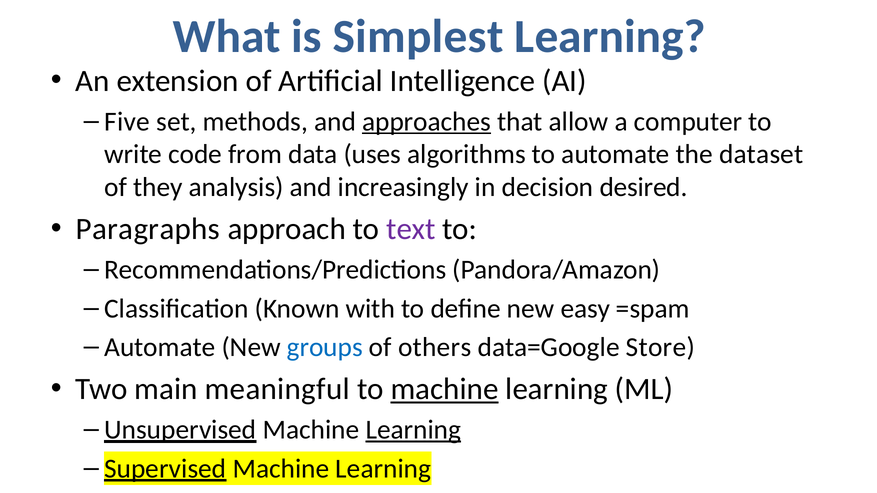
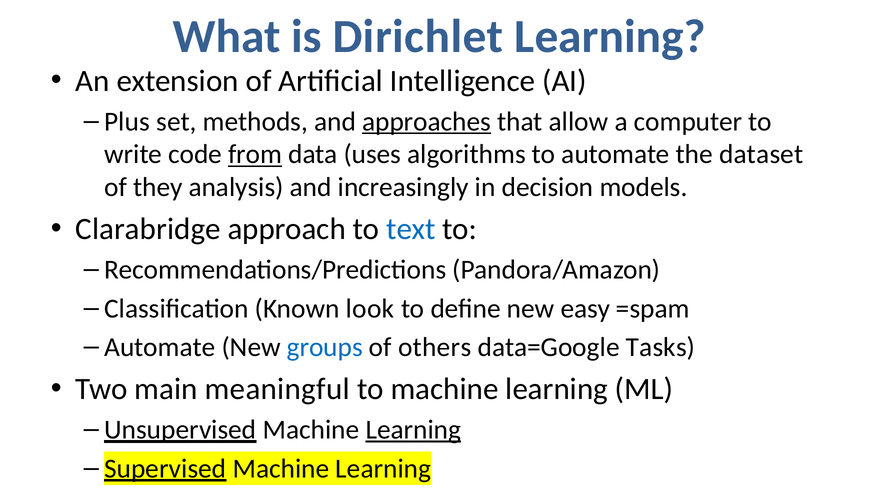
Simplest: Simplest -> Dirichlet (418, 36)
Five: Five -> Plus (127, 122)
from underline: none -> present (255, 155)
desired: desired -> models (643, 187)
Paragraphs: Paragraphs -> Clarabridge (148, 229)
text colour: purple -> blue (411, 229)
with: with -> look (370, 309)
Store: Store -> Tasks (661, 347)
machine underline: present -> none (445, 389)
